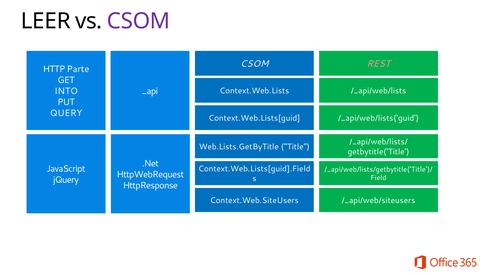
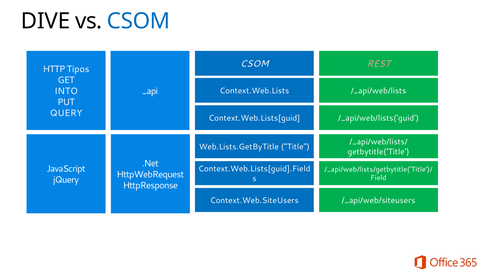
LEER: LEER -> DIVE (46, 21)
CSOM colour: purple -> blue (139, 21)
Parte: Parte -> Tipos (78, 69)
